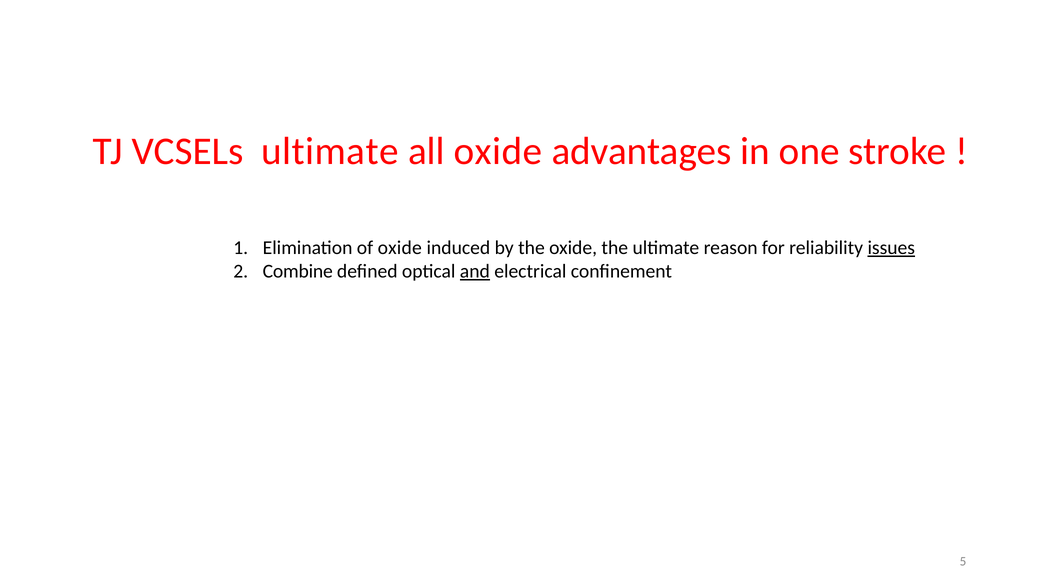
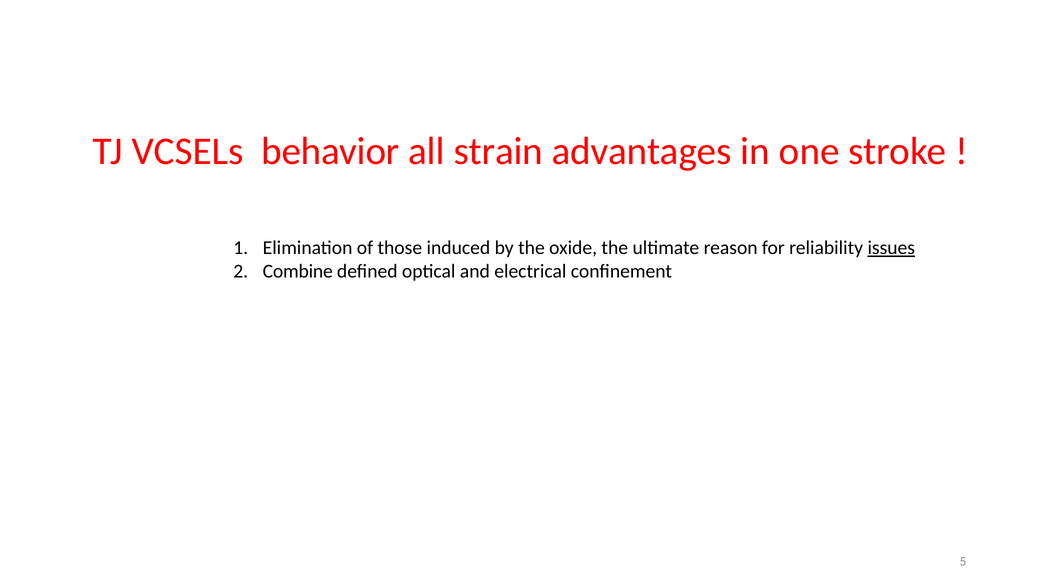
VCSELs ultimate: ultimate -> behavior (330, 151)
all oxide: oxide -> strain (498, 151)
of oxide: oxide -> those (400, 248)
and underline: present -> none (475, 271)
